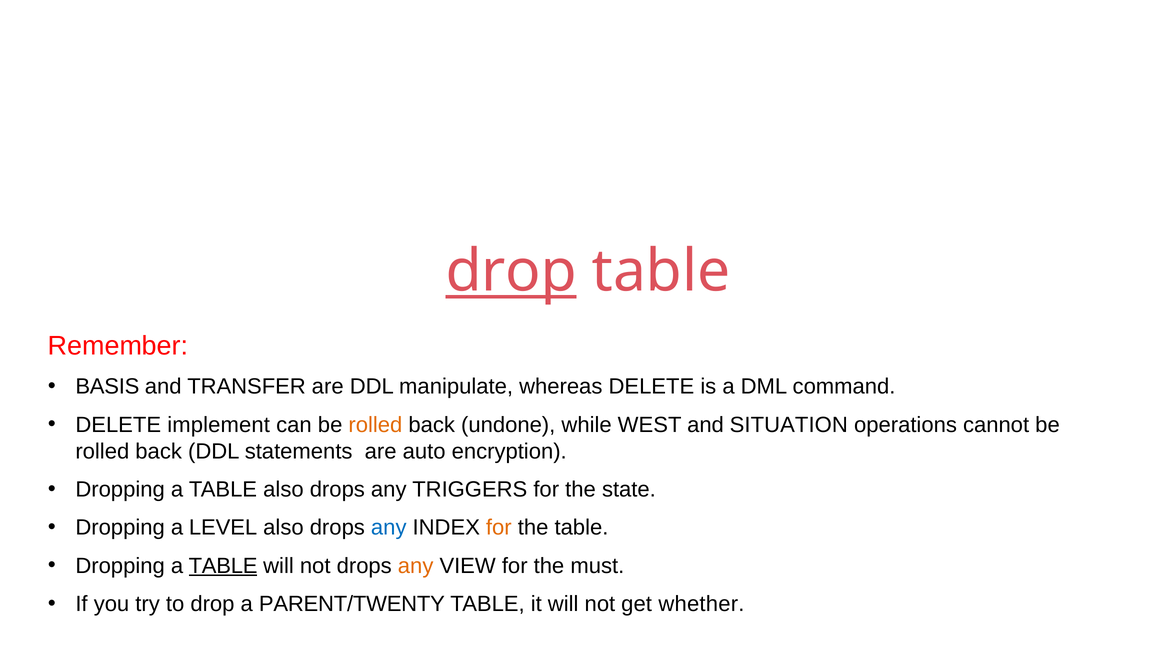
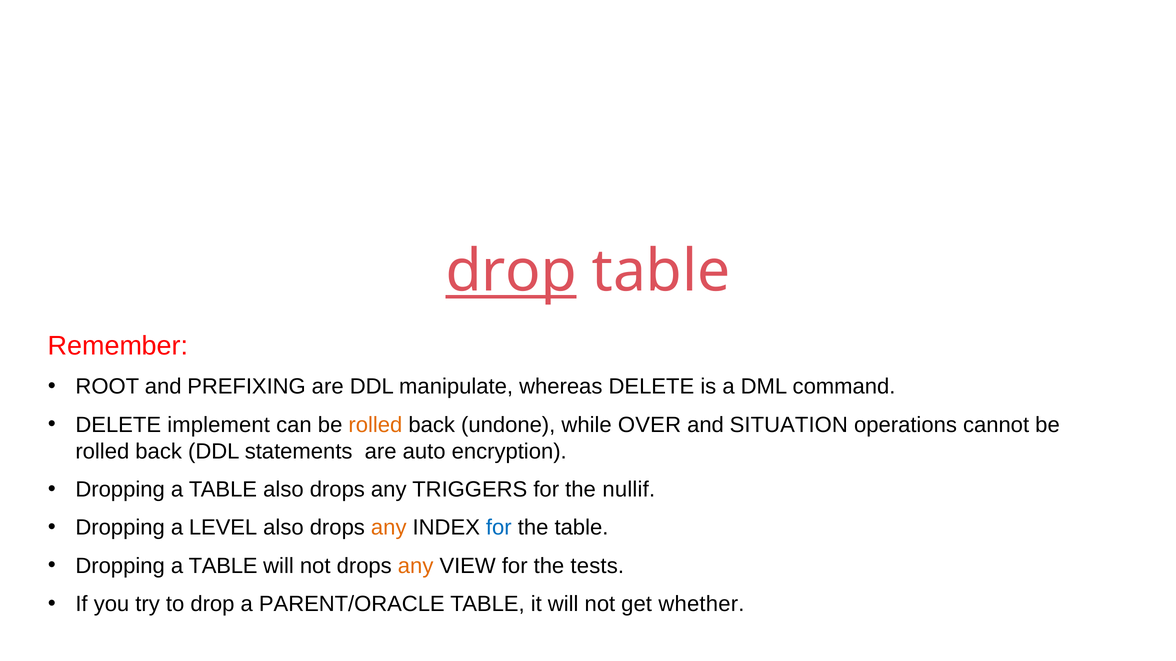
BASIS: BASIS -> ROOT (107, 387)
TRANSFER: TRANSFER -> PREFIXING (246, 387)
WEST: WEST -> OVER (650, 425)
state: state -> nullif (629, 490)
any colour: blue -> orange (389, 528)
for colour: orange -> blue (499, 528)
TABLE underline: present -> none (223, 566)
must: must -> tests (597, 566)
PARENT/TWENTY: PARENT/TWENTY -> PARENT/ORACLE (352, 604)
